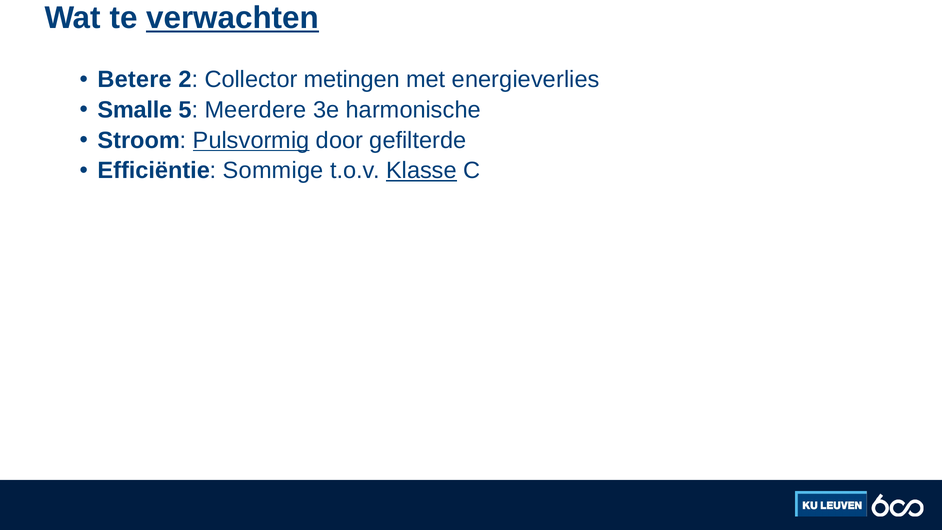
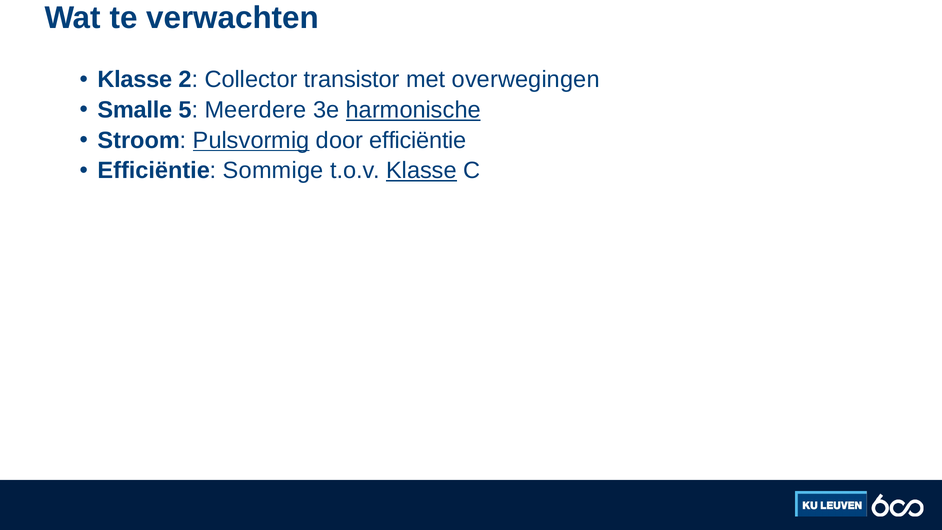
verwachten underline: present -> none (233, 18)
Betere: Betere -> Klasse (135, 80)
metingen: metingen -> transistor (352, 80)
energieverlies: energieverlies -> overwegingen (526, 80)
harmonische underline: none -> present (413, 110)
door gefilterde: gefilterde -> efficiëntie (418, 140)
